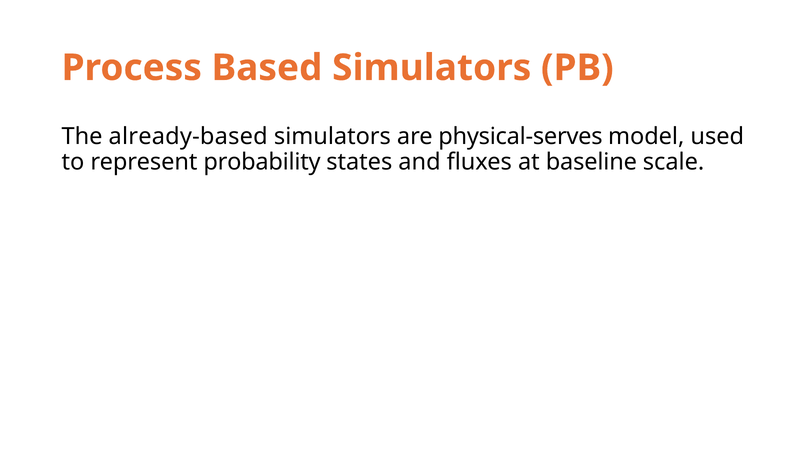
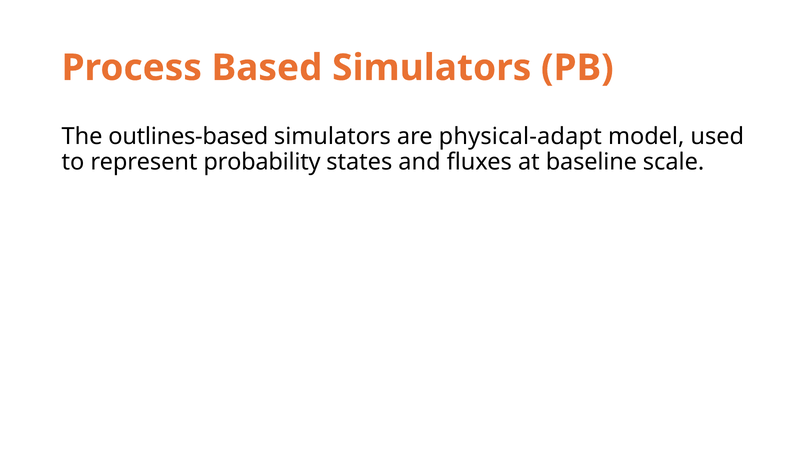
already-based: already-based -> outlines-based (188, 137)
physical-serves: physical-serves -> physical-adapt (520, 137)
